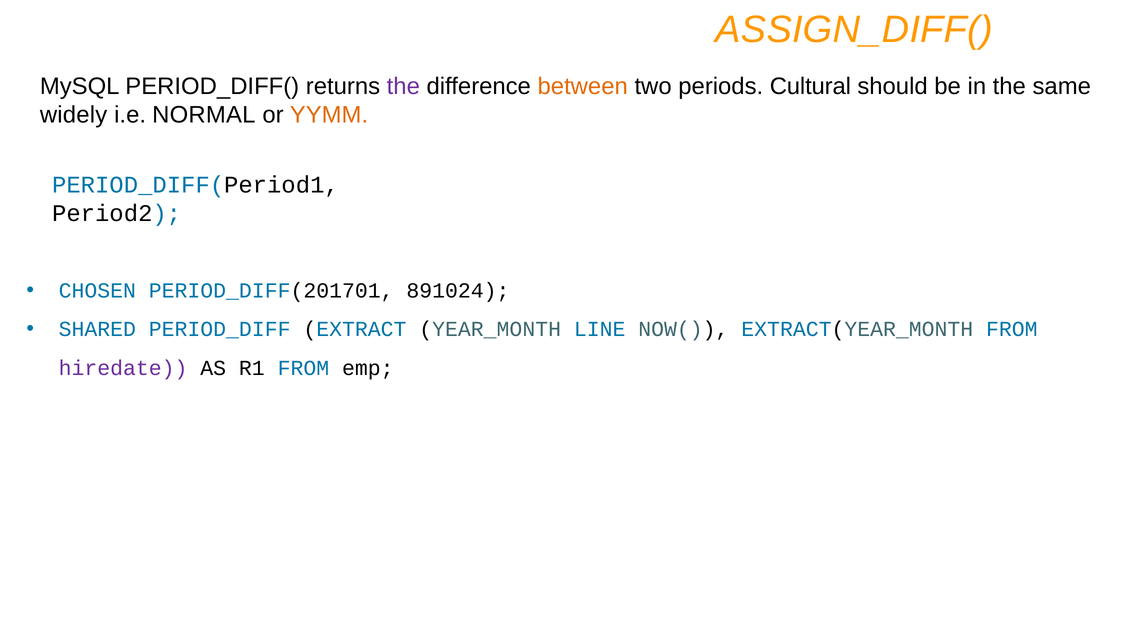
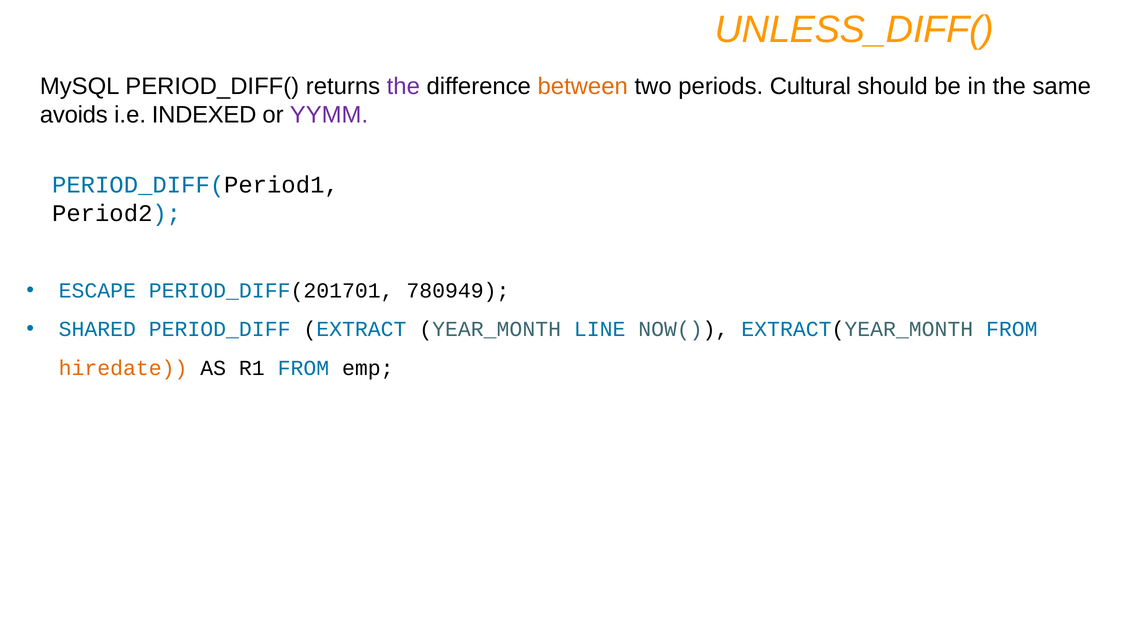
ASSIGN_DIFF(: ASSIGN_DIFF( -> UNLESS_DIFF( (854, 30)
widely: widely -> avoids (74, 115)
NORMAL: NORMAL -> INDEXED (204, 115)
YYMM colour: orange -> purple (329, 115)
CHOSEN: CHOSEN -> ESCAPE (97, 291)
891024: 891024 -> 780949 (458, 291)
hiredate colour: purple -> orange (123, 368)
